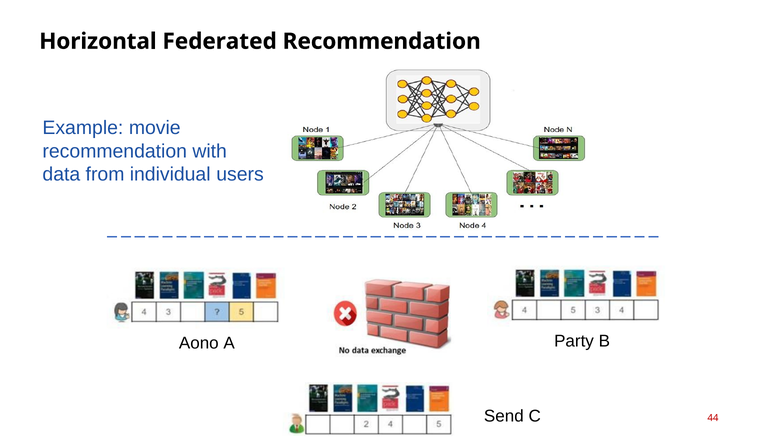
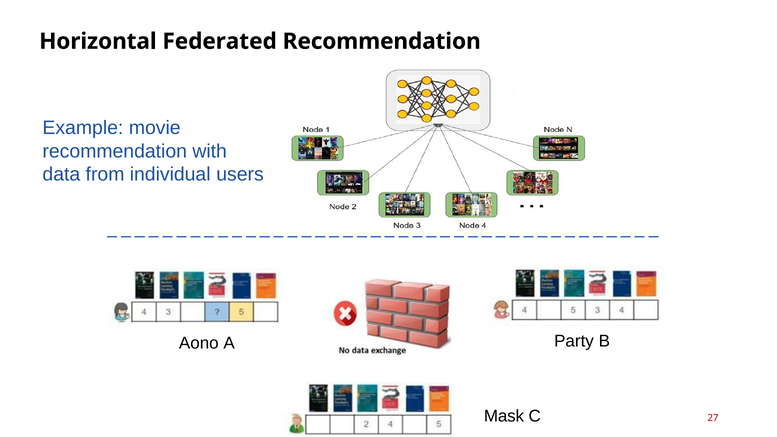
Send: Send -> Mask (504, 416)
44: 44 -> 27 (713, 418)
